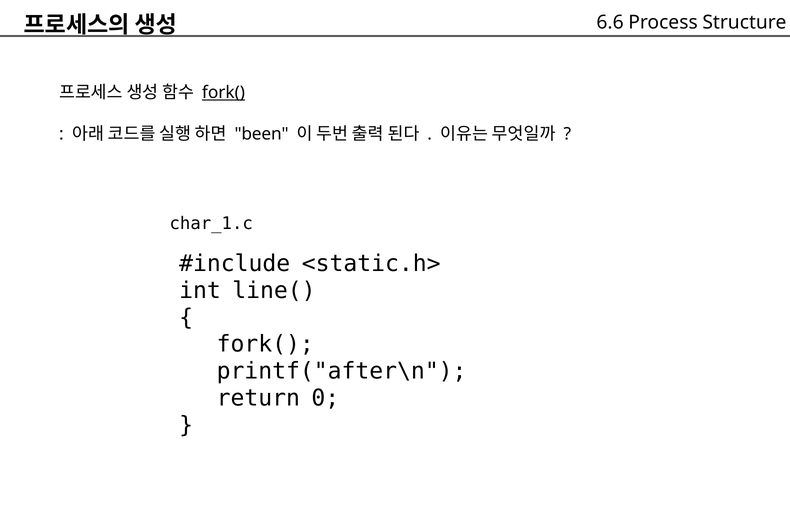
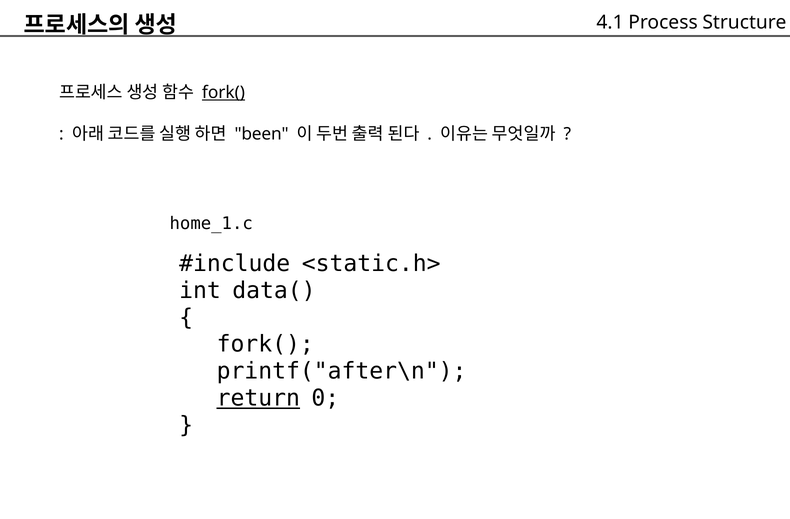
6.6: 6.6 -> 4.1 (610, 22)
char_1.c: char_1.c -> home_1.c (211, 223)
line(: line( -> data( (274, 290)
return underline: none -> present (258, 398)
